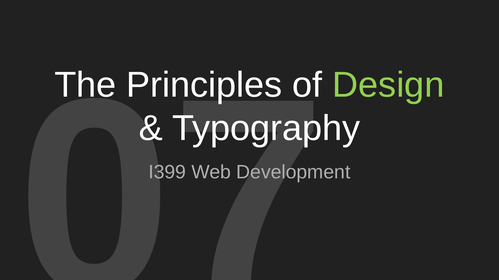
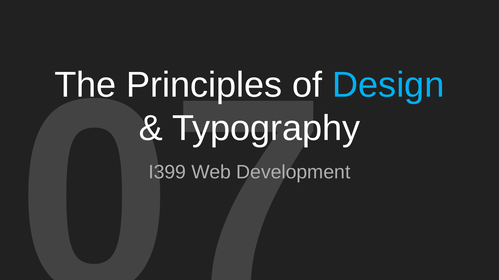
Design colour: light green -> light blue (388, 85)
